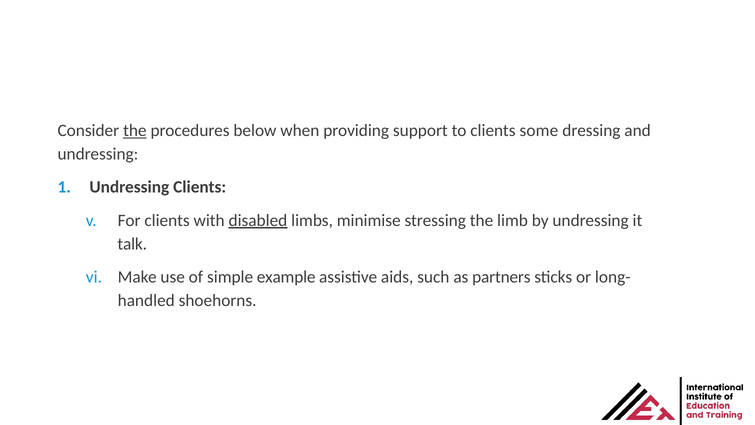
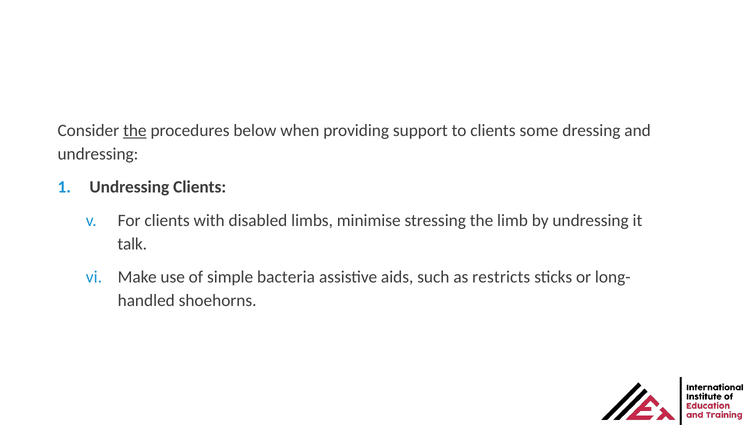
disabled underline: present -> none (258, 220)
example: example -> bacteria (286, 277)
partners: partners -> restricts (501, 277)
